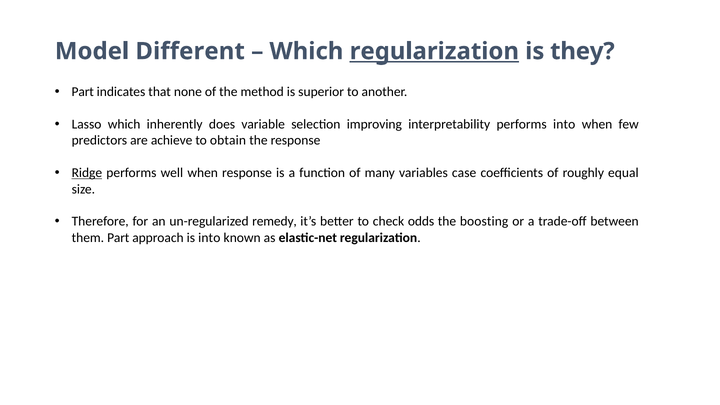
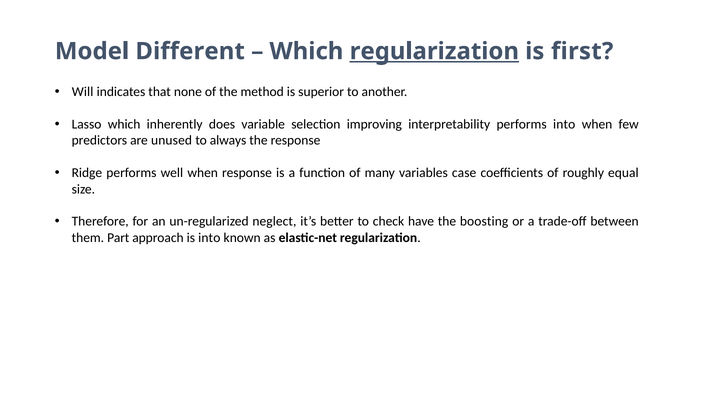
they: they -> first (582, 51)
Part: Part -> Will (83, 92)
achieve: achieve -> unused (172, 140)
obtain: obtain -> always (228, 140)
Ridge underline: present -> none (87, 173)
remedy: remedy -> neglect (274, 221)
odds: odds -> have (421, 221)
